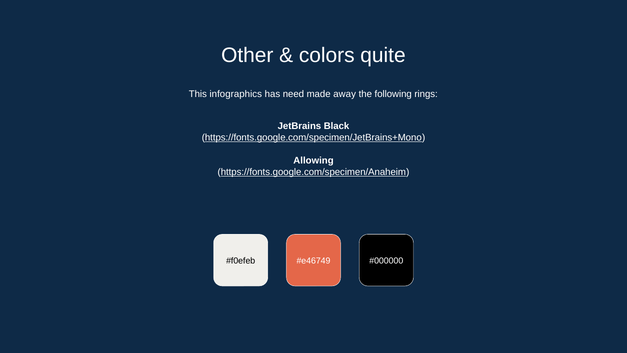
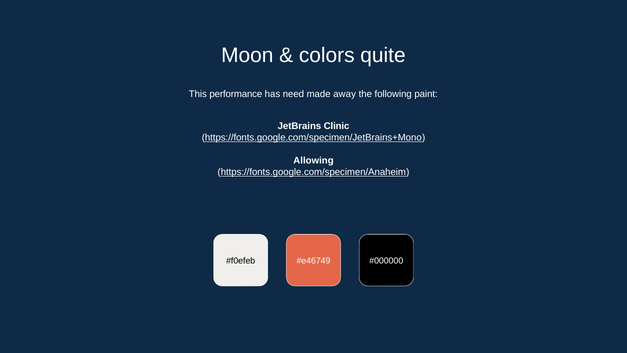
Other: Other -> Moon (247, 55)
infographics: infographics -> performance (236, 94)
rings: rings -> paint (426, 94)
Black: Black -> Clinic (337, 126)
